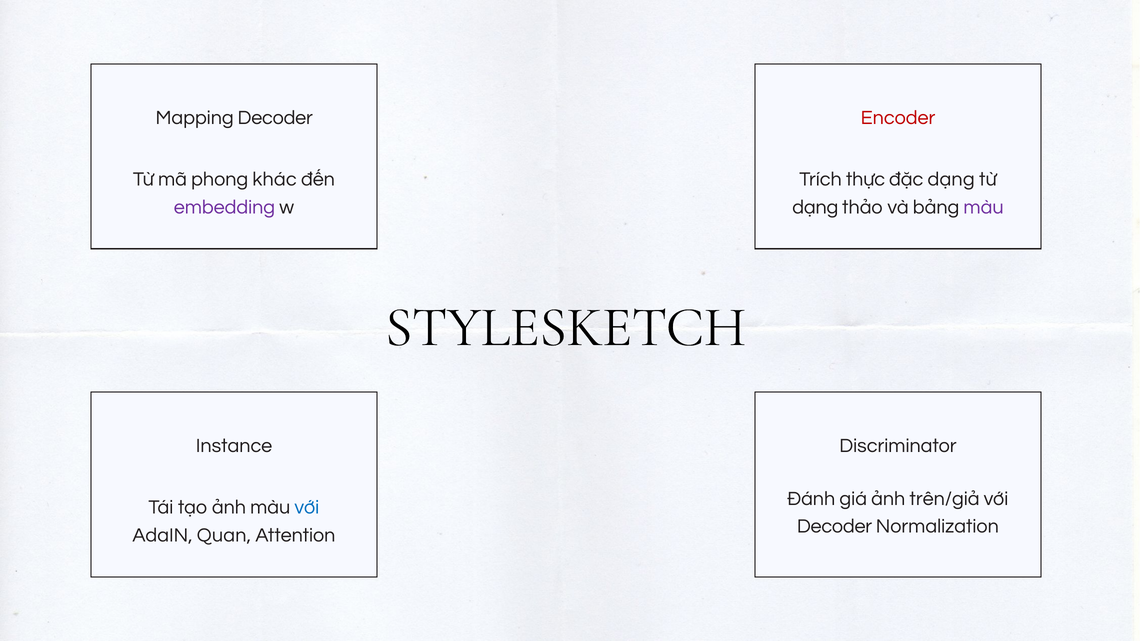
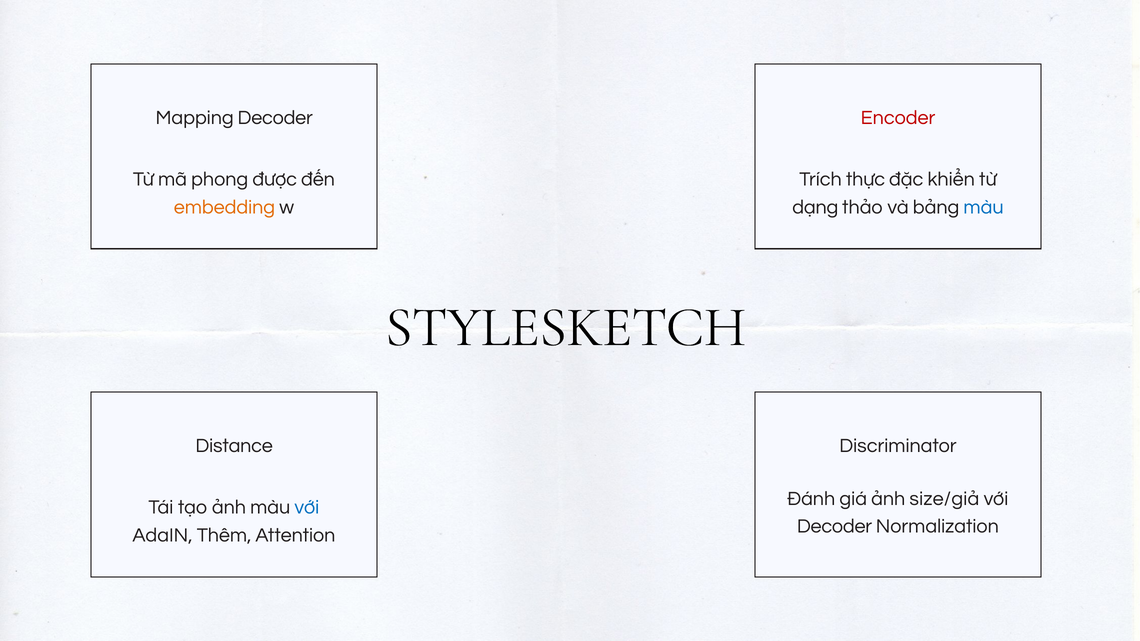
khác: khác -> được (275, 179)
đặc dạng: dạng -> khiển (951, 179)
embedding colour: purple -> orange (224, 207)
màu colour: purple -> blue (984, 207)
Instance: Instance -> Distance (234, 446)
trên/giả: trên/giả -> size/giả (944, 499)
Quan: Quan -> Thêm (224, 535)
